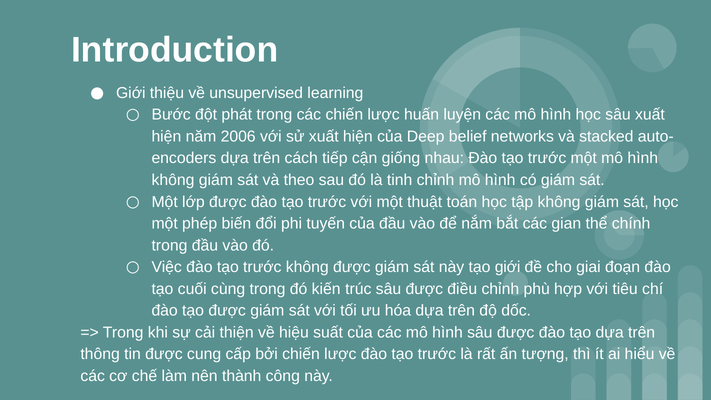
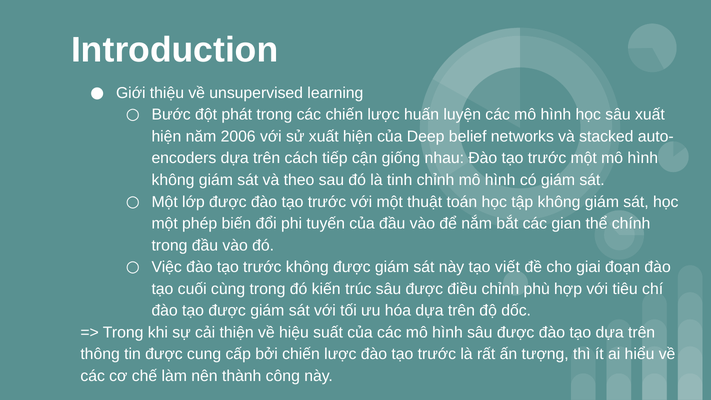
tạo giới: giới -> viết (507, 267)
